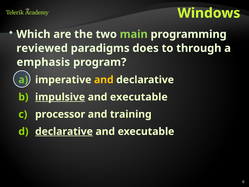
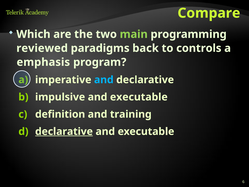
Windows: Windows -> Compare (209, 13)
does: does -> back (146, 48)
through: through -> controls (199, 48)
and colour: yellow -> light blue (104, 80)
impulsive underline: present -> none (60, 97)
processor: processor -> definition (60, 114)
